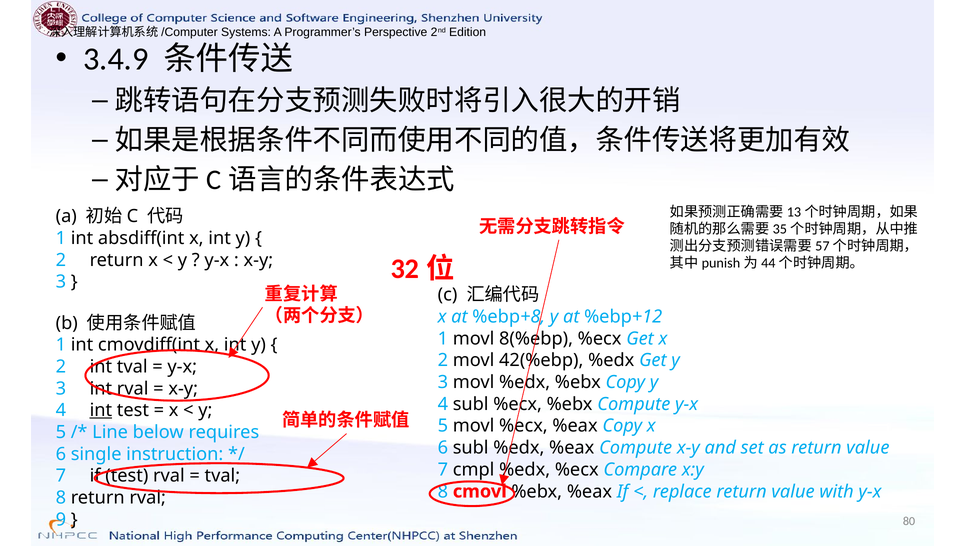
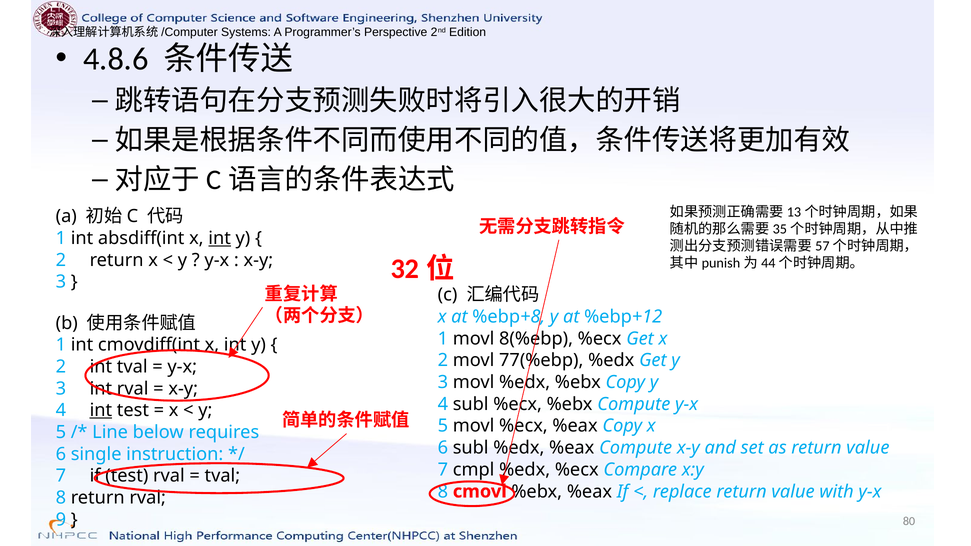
3.4.9: 3.4.9 -> 4.8.6 (116, 59)
int underline: none -> present (220, 238)
42(%ebp: 42(%ebp -> 77(%ebp (541, 361)
